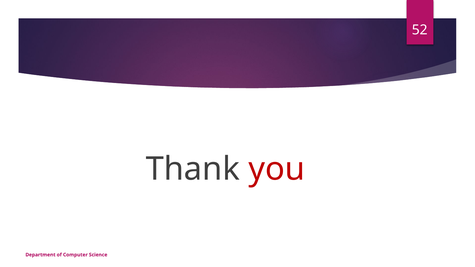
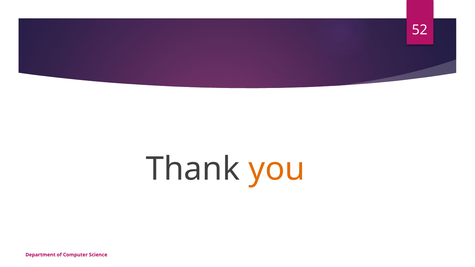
you colour: red -> orange (277, 169)
